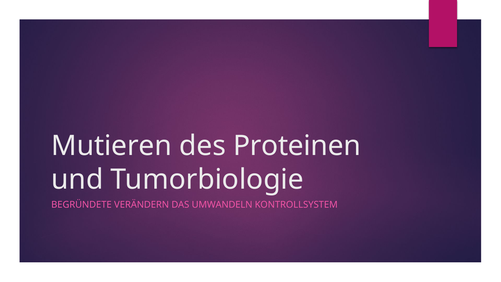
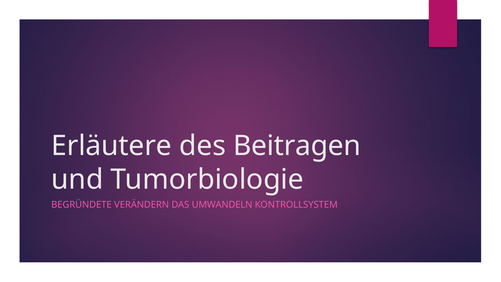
Mutieren: Mutieren -> Erläutere (112, 146)
Proteinen: Proteinen -> Beitragen (297, 146)
